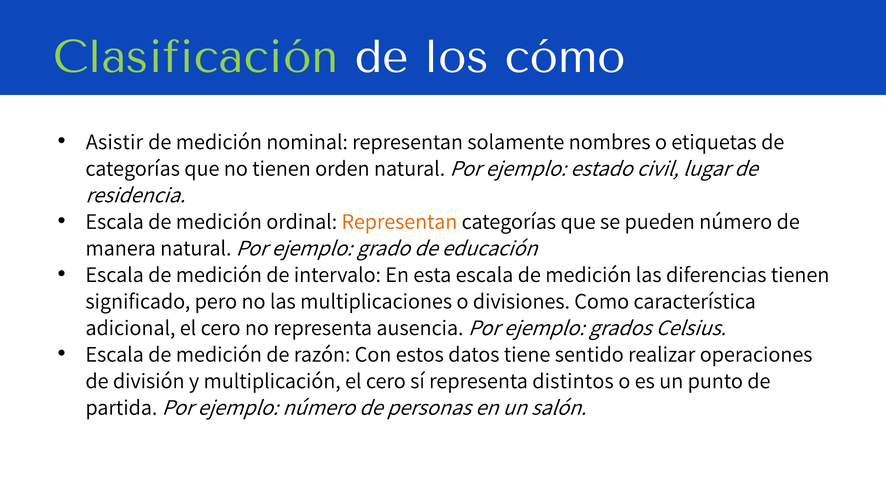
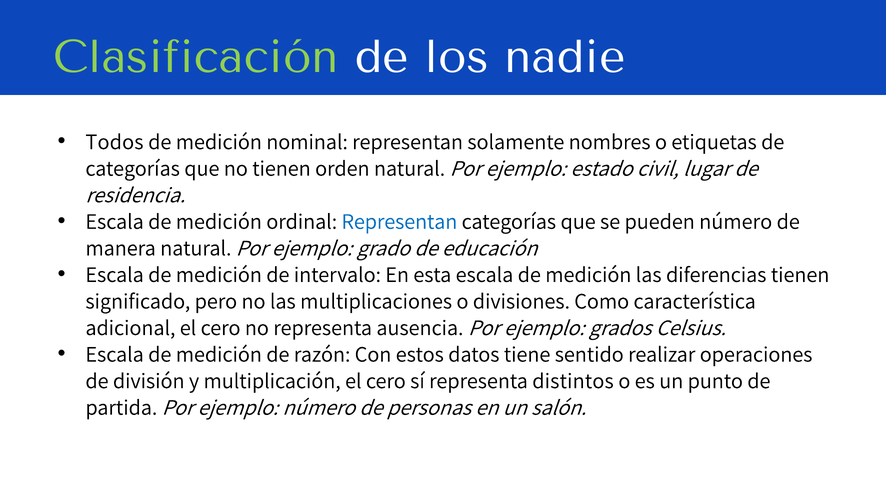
cómo: cómo -> nadie (565, 57)
Asistir: Asistir -> Todos (115, 142)
Representan colour: orange -> blue (399, 222)
